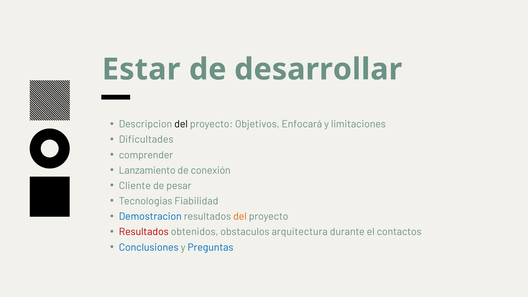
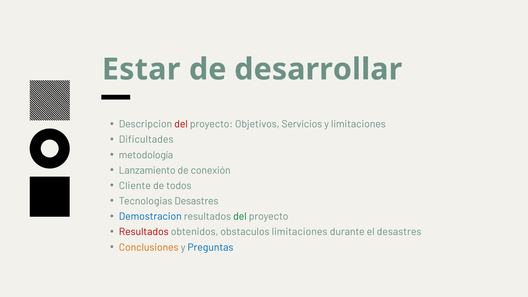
del colour: black -> red (181, 124)
Enfocará: Enfocará -> Servicios (302, 124)
comprender: comprender -> metodología (146, 155)
pesar: pesar -> todos (179, 186)
Tecnologias Fiabilidad: Fiabilidad -> Desastres (196, 201)
del colour: orange -> green (240, 217)
obstaculos arquitectura: arquitectura -> limitaciones (300, 232)
el contactos: contactos -> desastres (399, 232)
Conclusiones colour: blue -> orange (149, 247)
